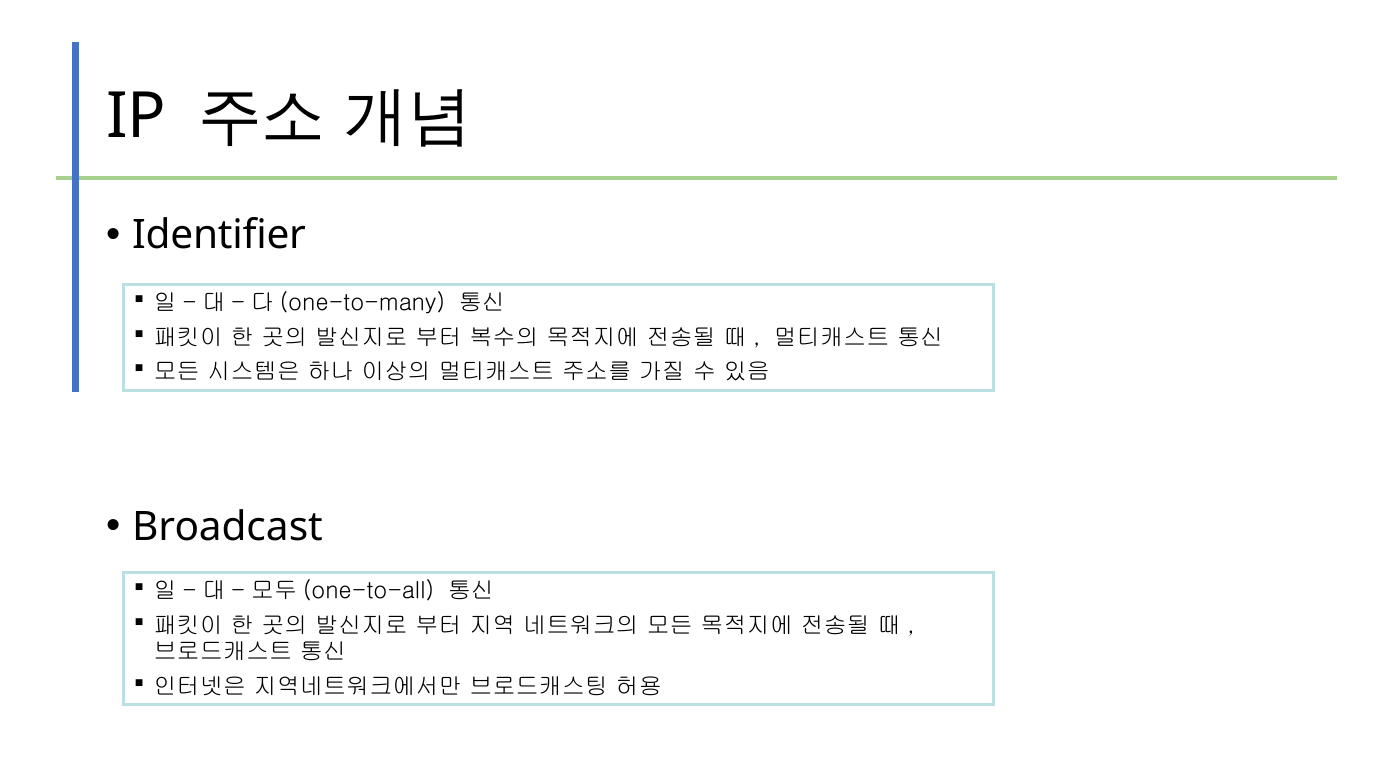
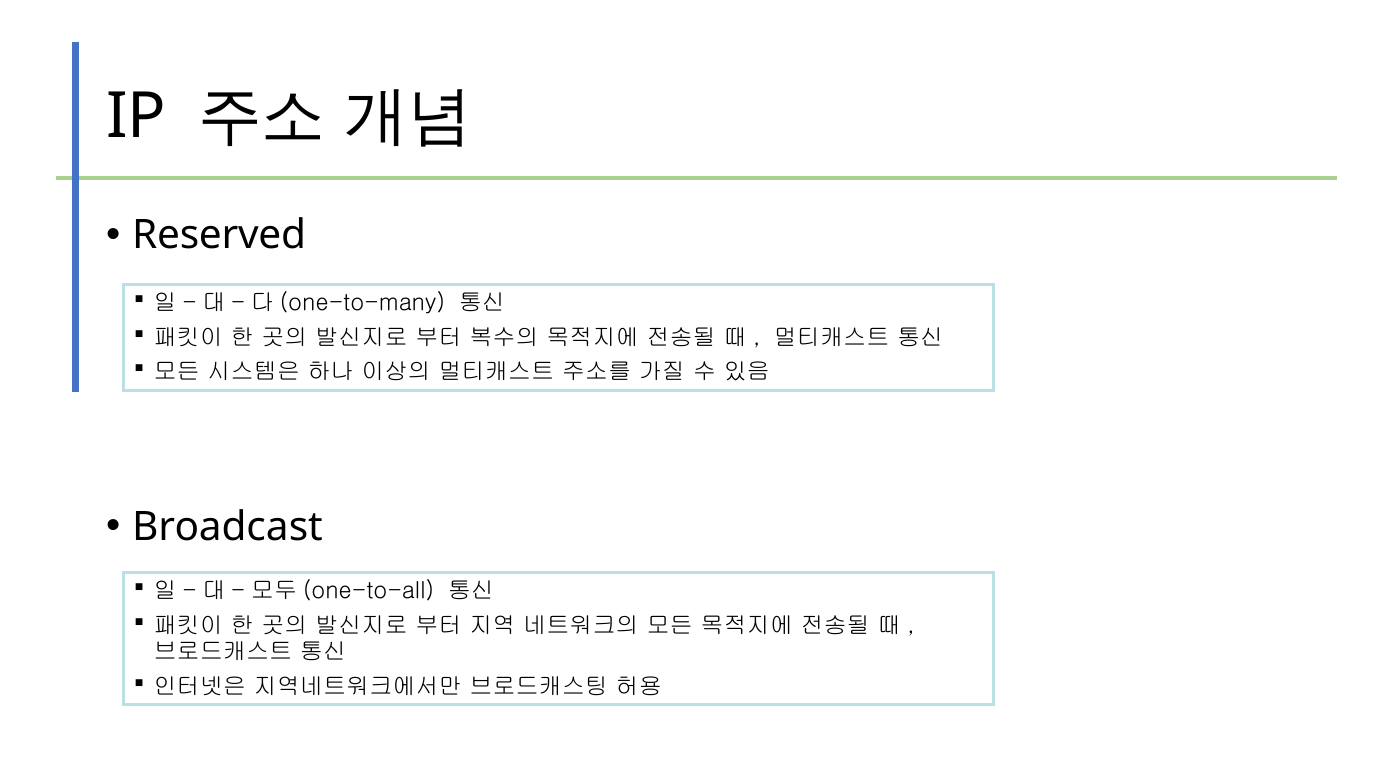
Identifier: Identifier -> Reserved (219, 235)
